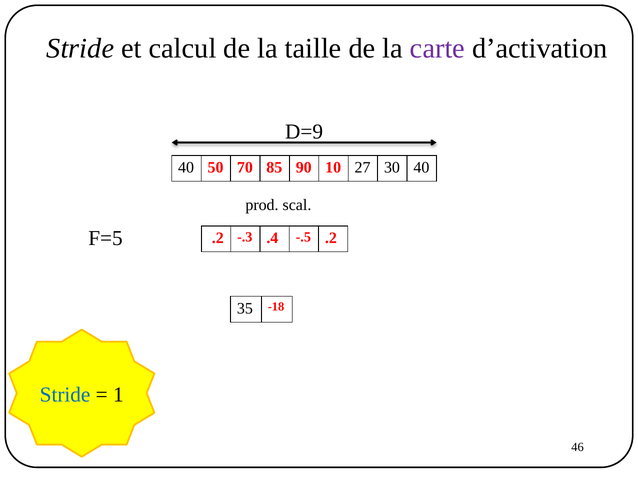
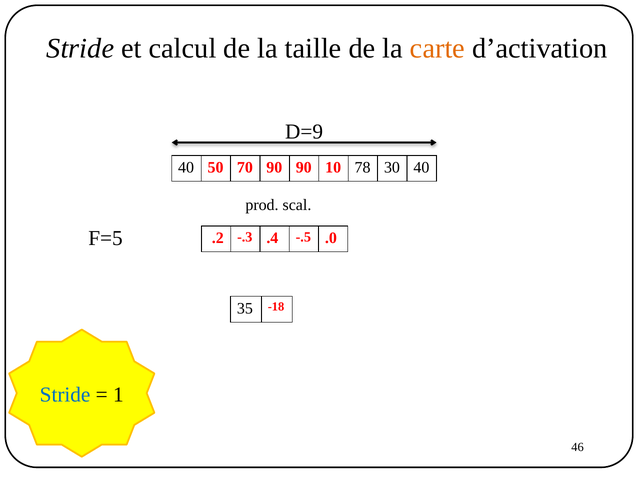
carte colour: purple -> orange (437, 49)
70 85: 85 -> 90 (274, 168)
27: 27 -> 78 (363, 168)
-.5 .2: .2 -> .0 (331, 238)
